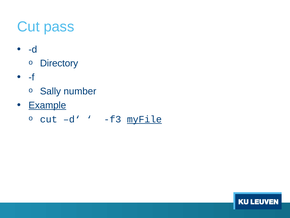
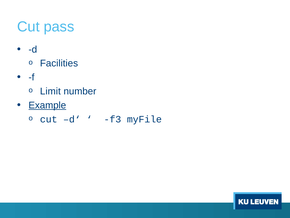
Directory: Directory -> Facilities (59, 63)
Sally: Sally -> Limit (50, 91)
myFile underline: present -> none (144, 119)
